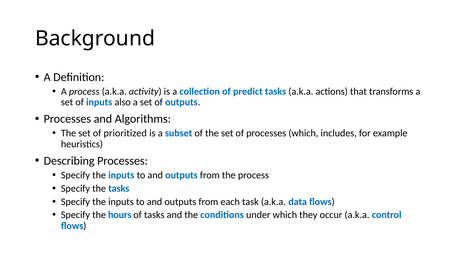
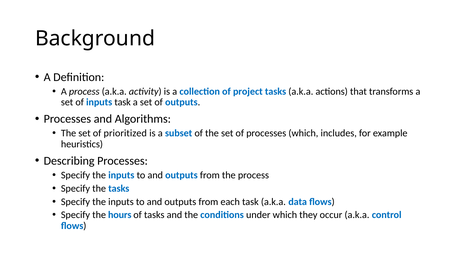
predict: predict -> project (248, 91)
inputs also: also -> task (123, 102)
